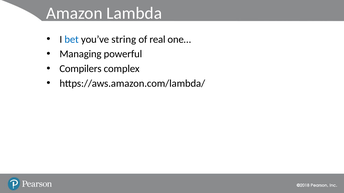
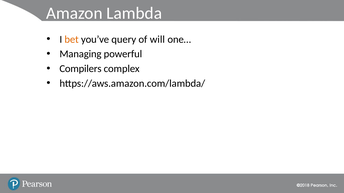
bet colour: blue -> orange (72, 39)
string: string -> query (124, 39)
real: real -> will (157, 39)
